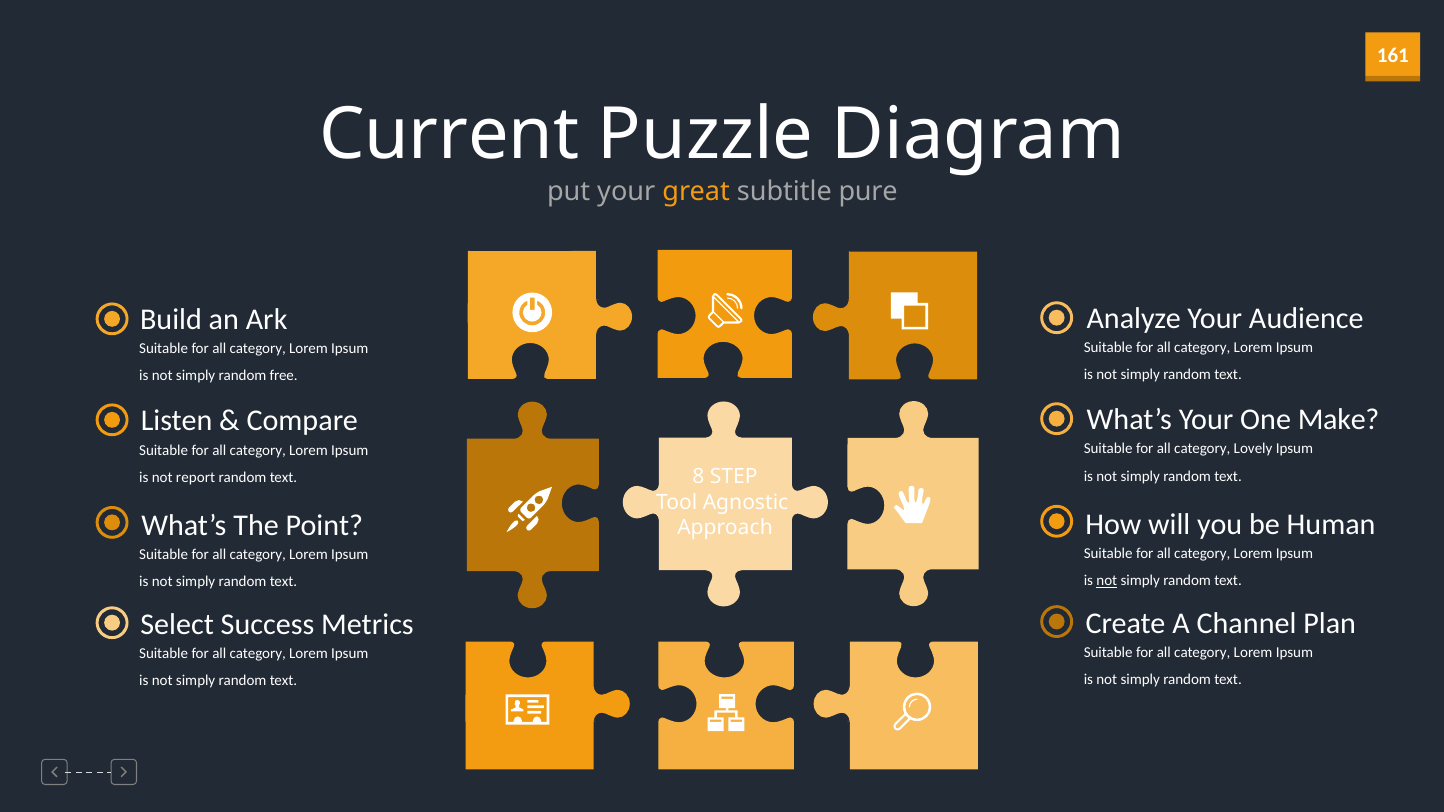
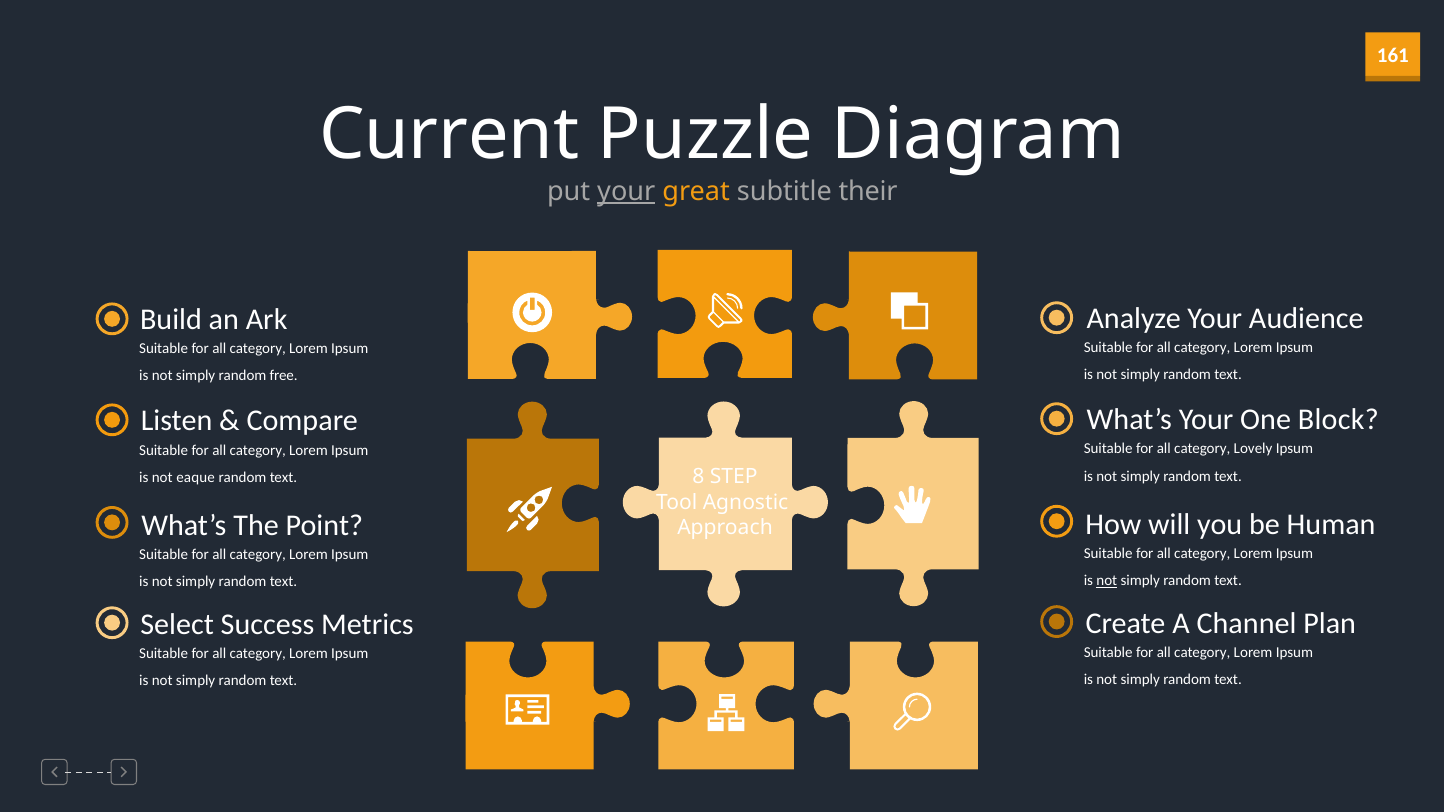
your underline: none -> present (626, 191)
pure: pure -> their (868, 191)
Make: Make -> Block (1338, 420)
report: report -> eaque (196, 477)
